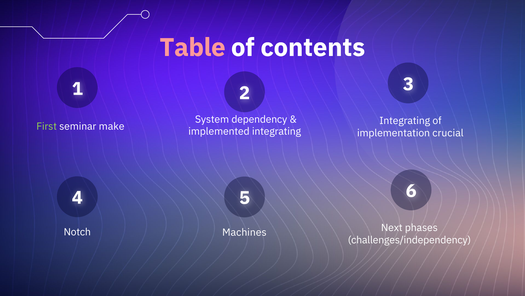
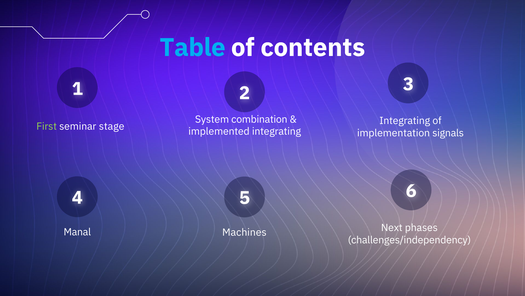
Table colour: pink -> light blue (193, 47)
dependency: dependency -> combination (259, 119)
make: make -> stage (112, 126)
crucial: crucial -> signals (448, 133)
Notch: Notch -> Manal (77, 232)
